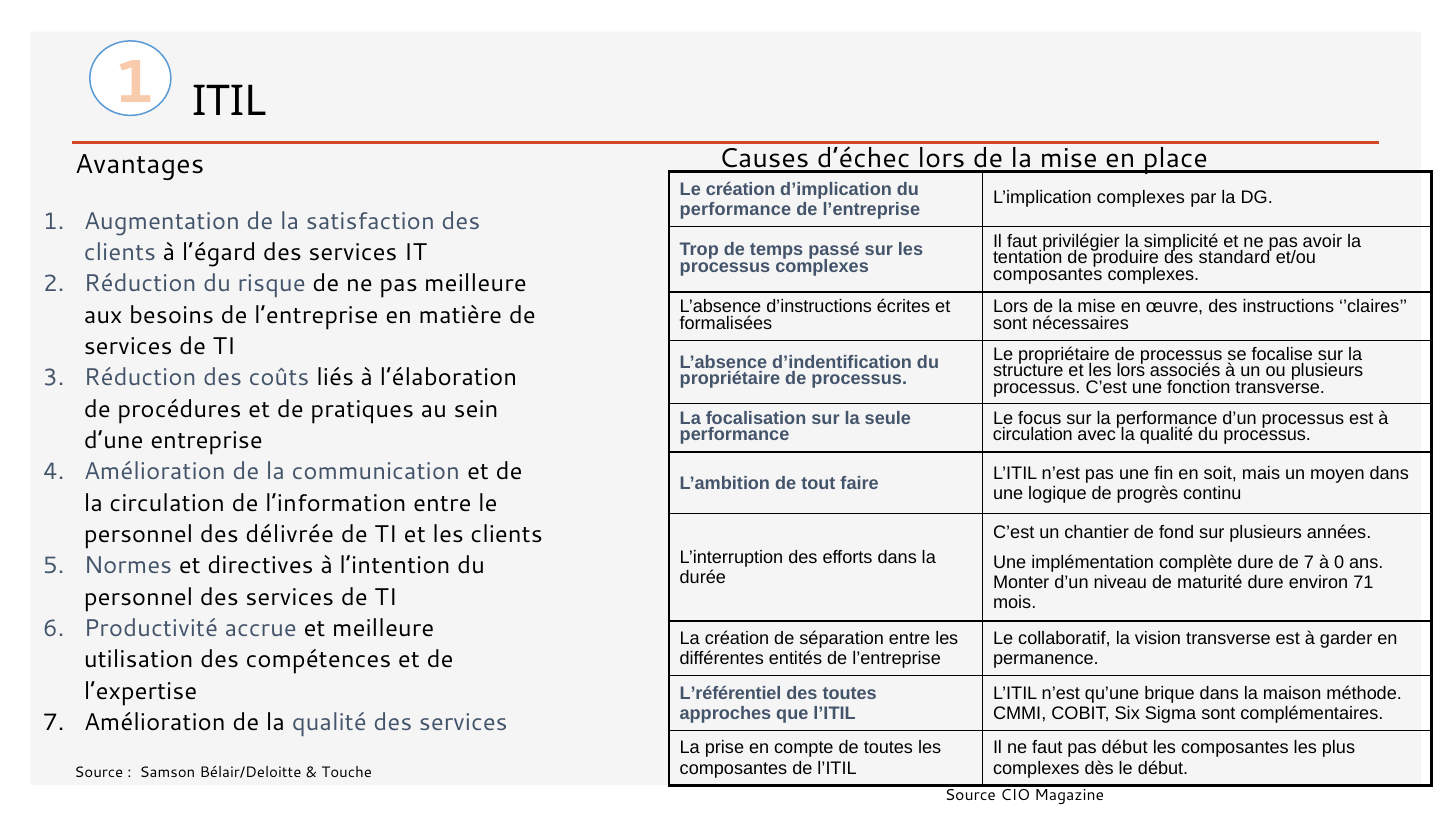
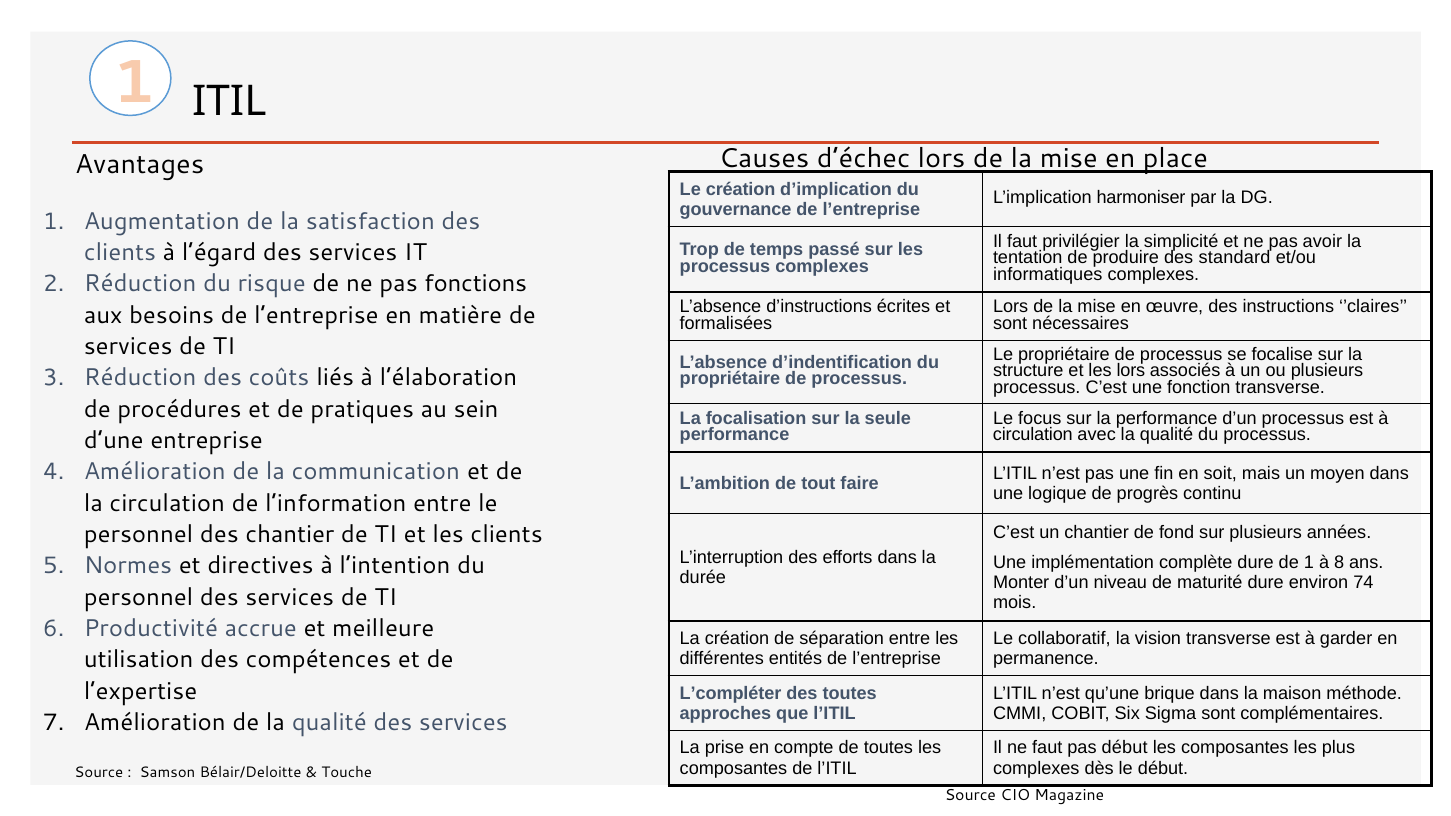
L’implication complexes: complexes -> harmoniser (1141, 198)
performance: performance -> gouvernance (736, 209)
composantes: composantes -> informatiques (1048, 274)
pas meilleure: meilleure -> fonctions (476, 284)
des délivrée: délivrée -> chantier (290, 535)
de 7: 7 -> 1 (1309, 562)
0: 0 -> 8 (1339, 562)
71: 71 -> 74 (1363, 583)
L’référentiel: L’référentiel -> L’compléter (731, 693)
